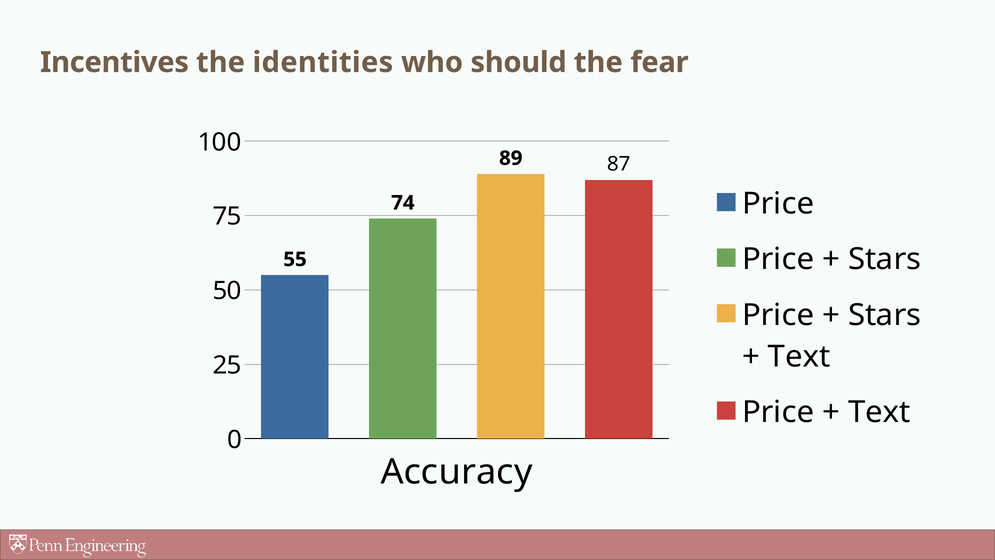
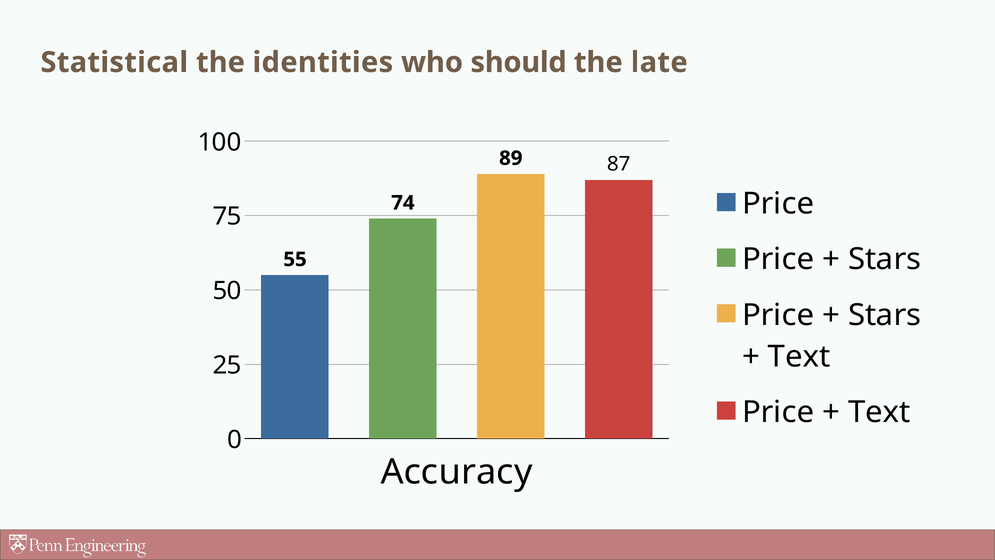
Incentives: Incentives -> Statistical (114, 62)
fear: fear -> late (659, 62)
